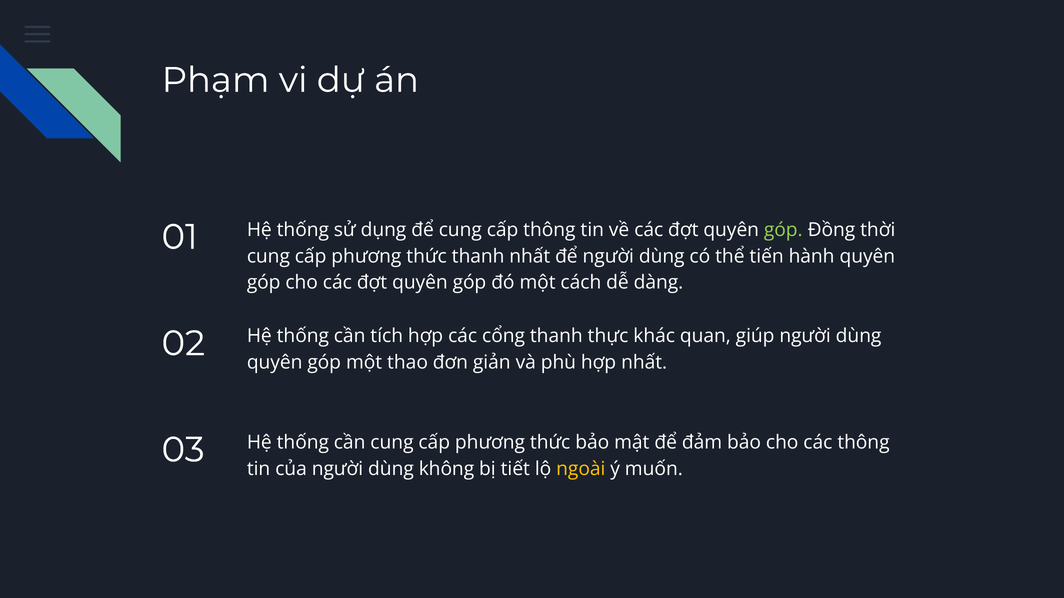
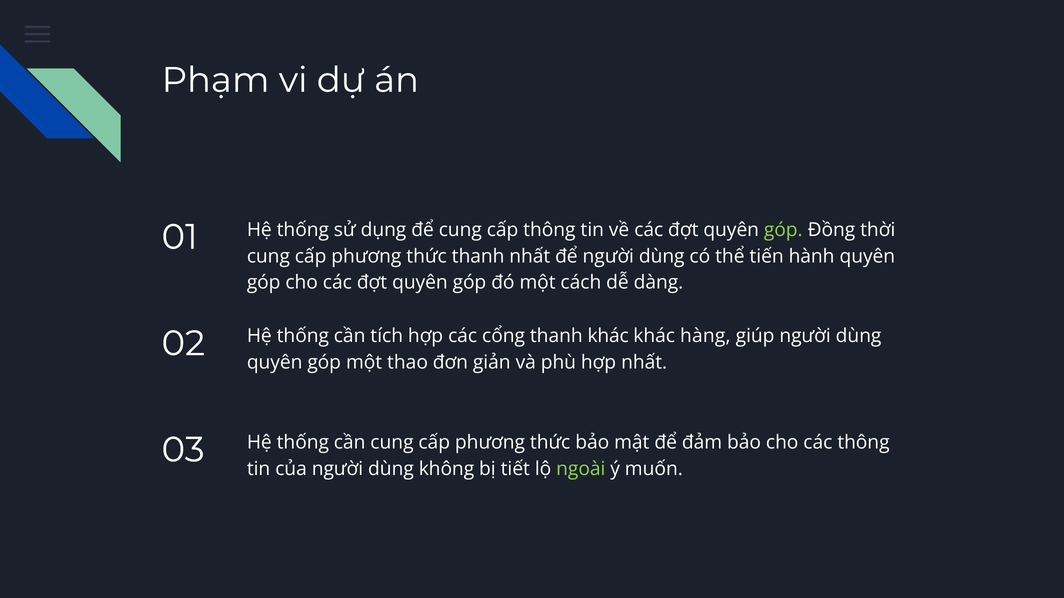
thanh thực: thực -> khác (608, 336)
quan: quan -> hàng (705, 336)
ngoài colour: yellow -> light green (581, 469)
